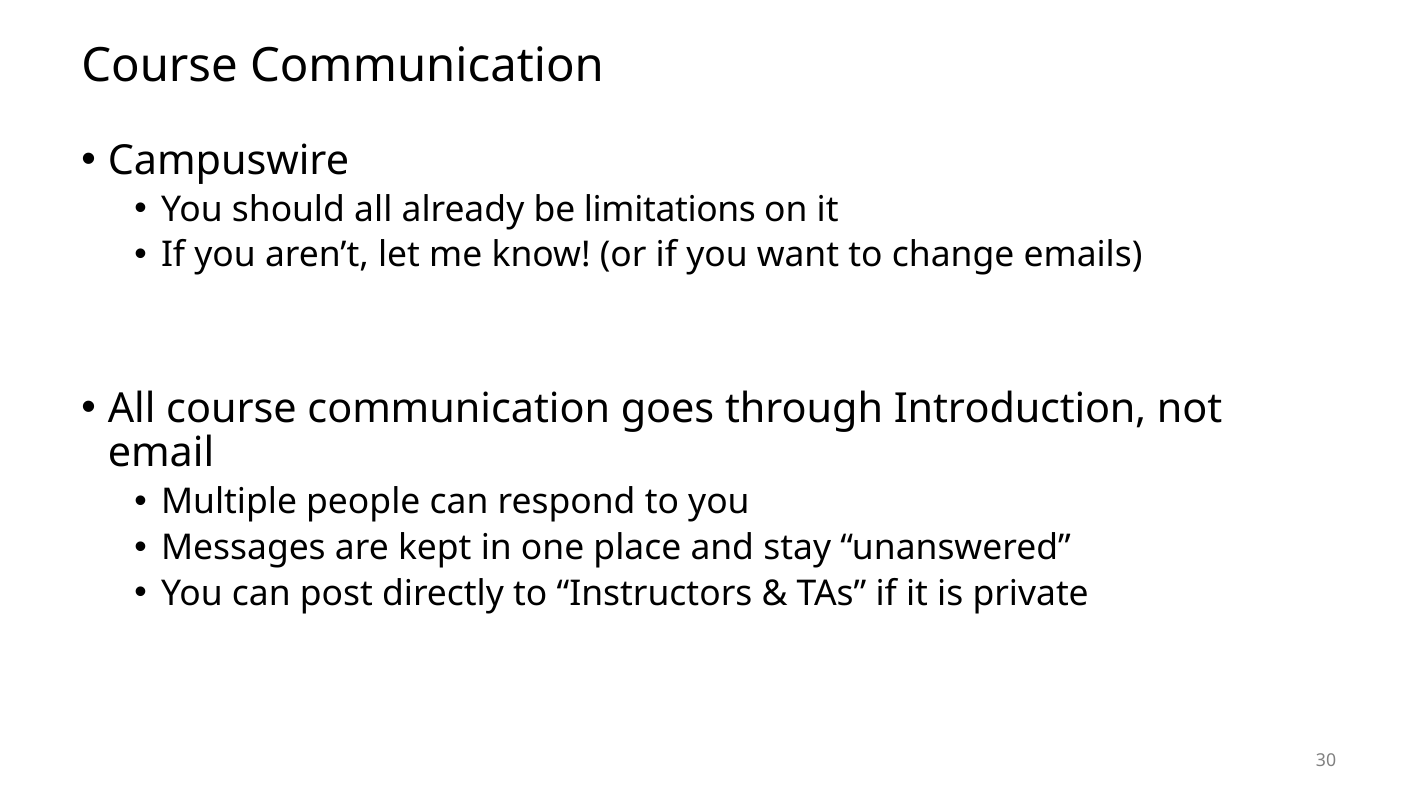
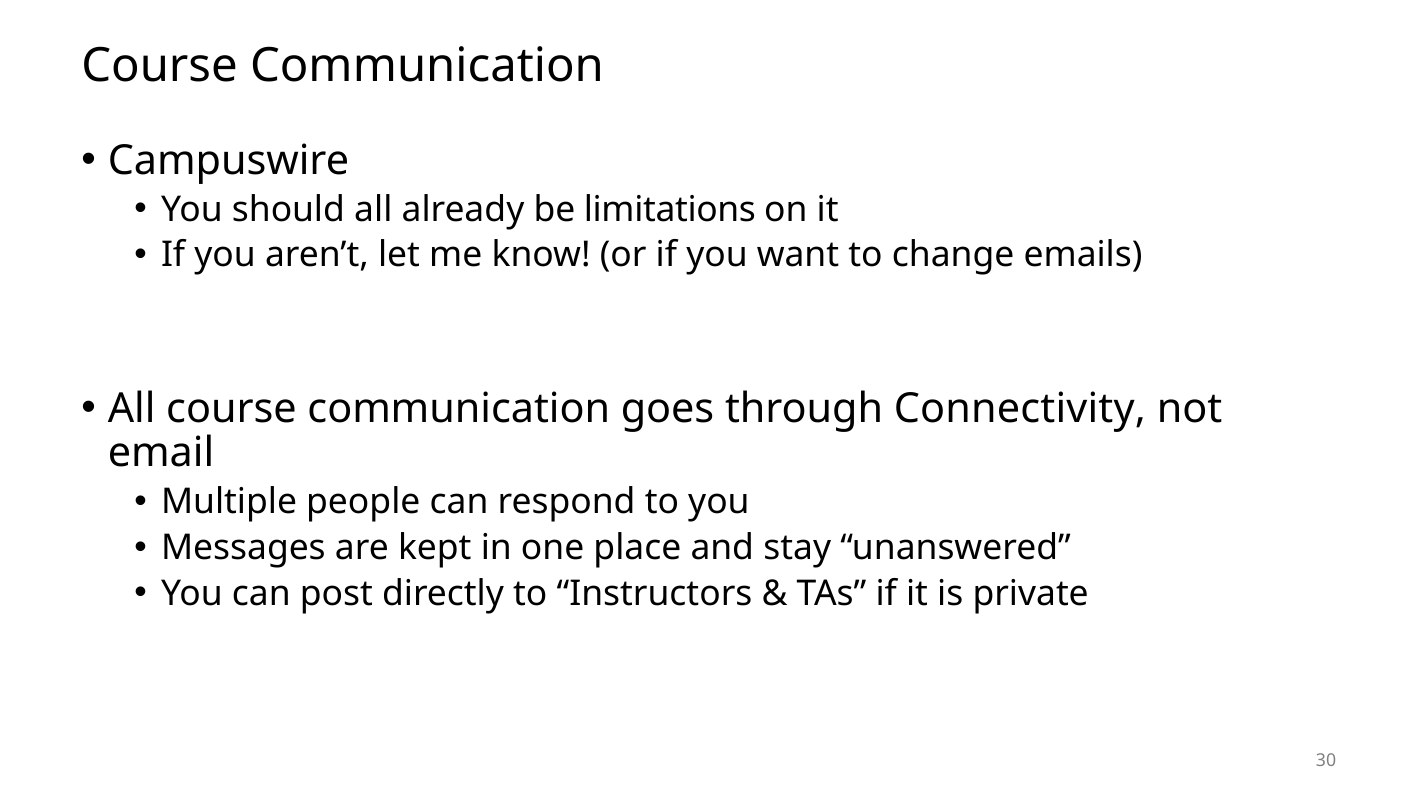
Introduction: Introduction -> Connectivity (1020, 408)
